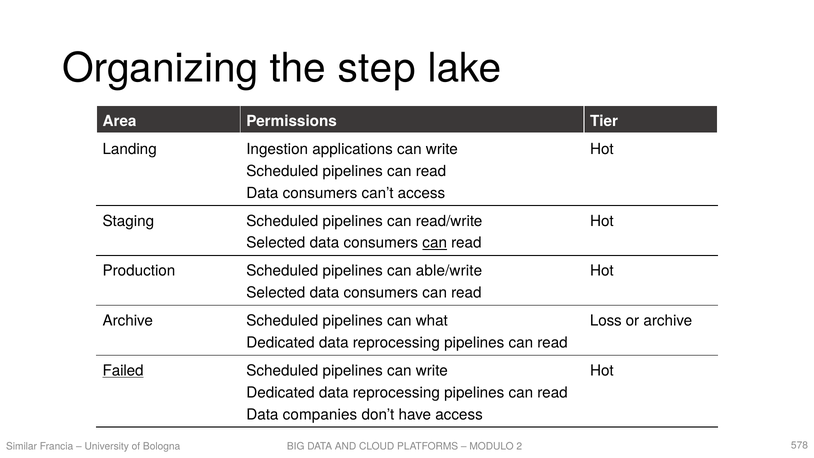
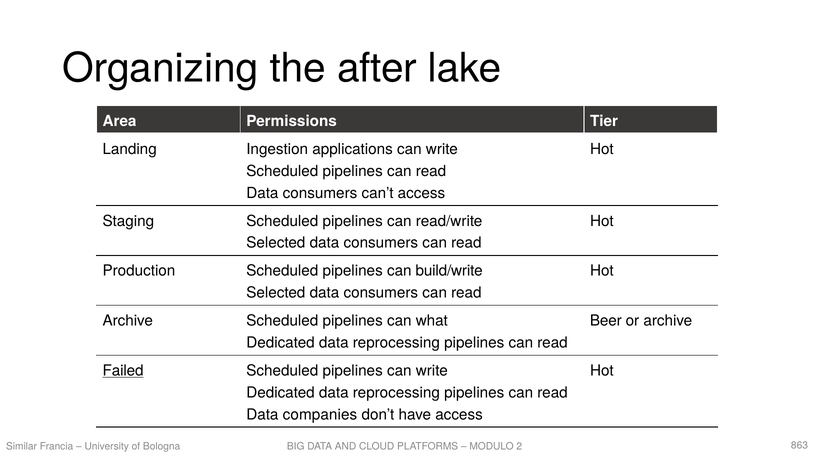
step: step -> after (377, 68)
can underline: present -> none (435, 243)
able/write: able/write -> build/write (449, 271)
Loss: Loss -> Beer (606, 321)
578: 578 -> 863 (799, 445)
